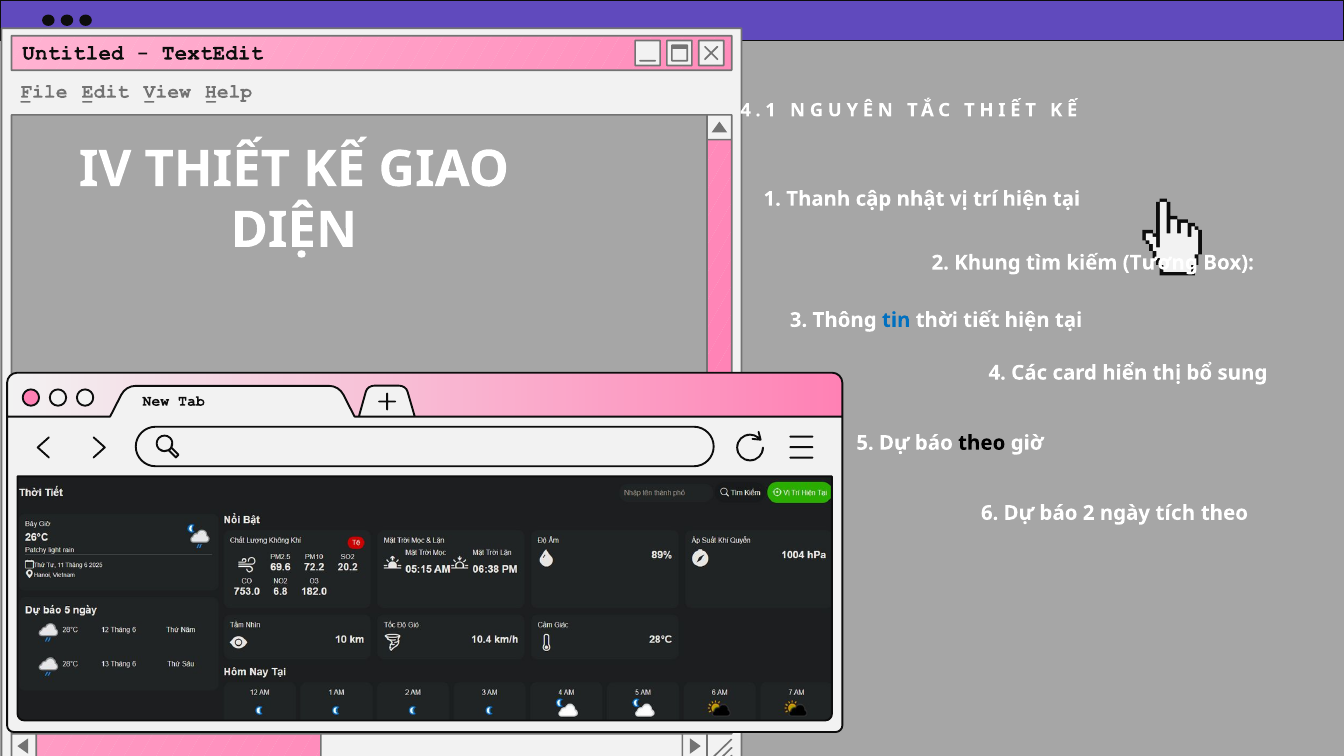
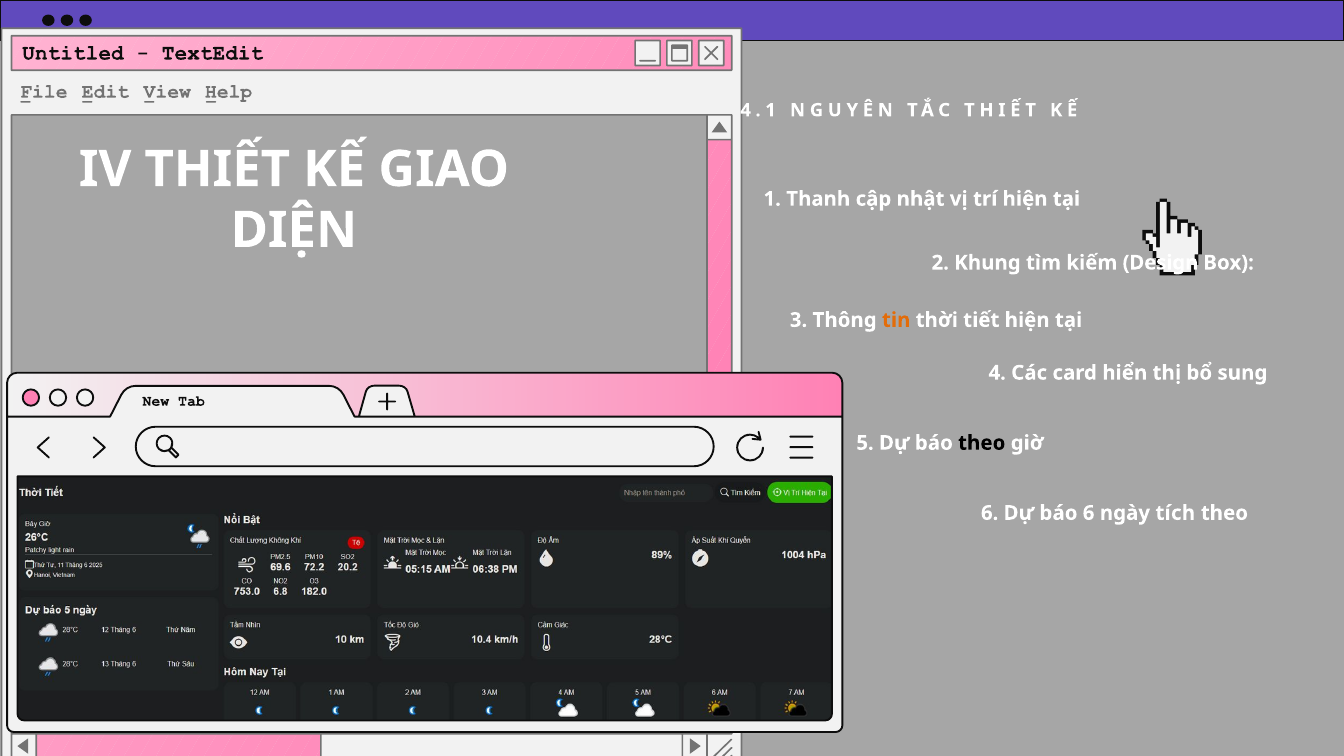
Tương: Tương -> Design (1160, 263)
tin colour: blue -> orange (896, 320)
báo 2: 2 -> 6 (1089, 513)
